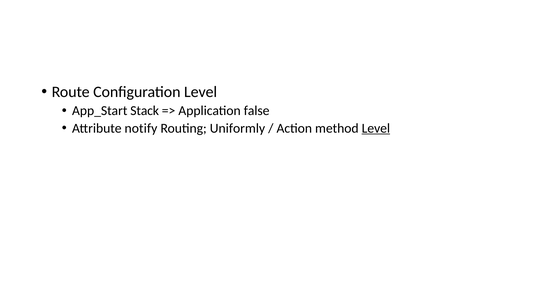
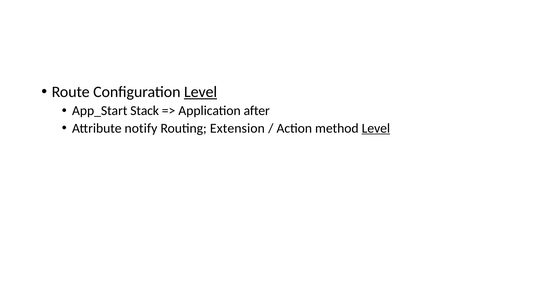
Level underline: none -> present (201, 92)
false: false -> after (257, 111)
Uniformly: Uniformly -> Extension (237, 128)
